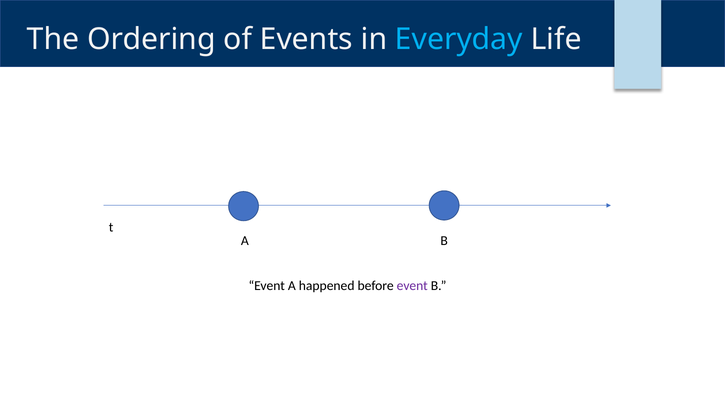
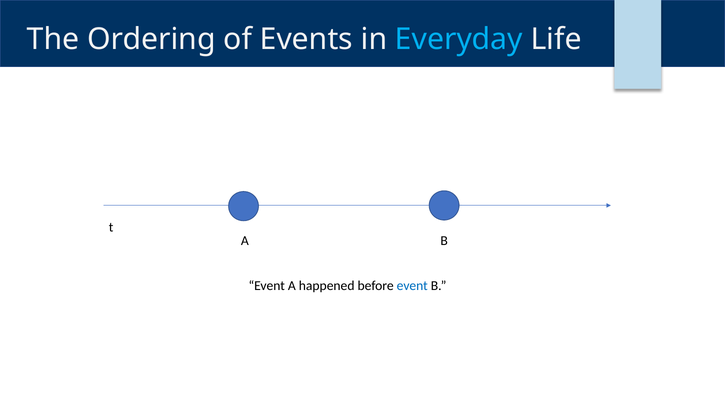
event colour: purple -> blue (412, 286)
